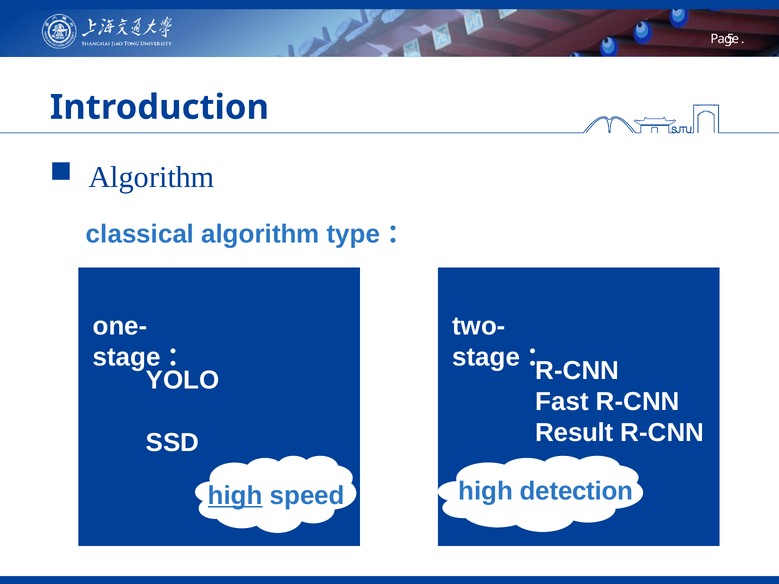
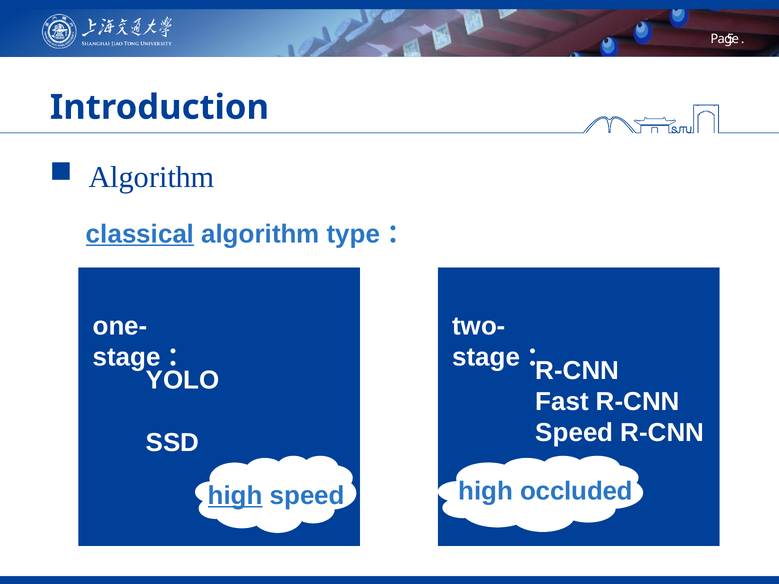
classical underline: none -> present (140, 234)
Result: Result -> Speed (574, 433)
detection: detection -> occluded (576, 491)
